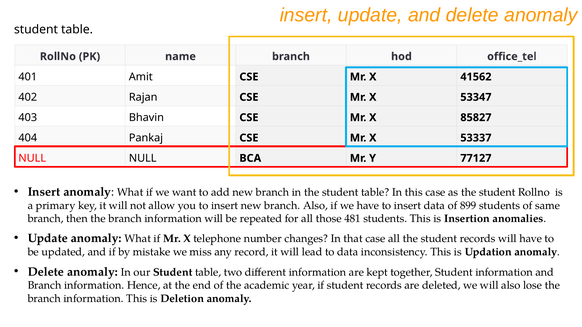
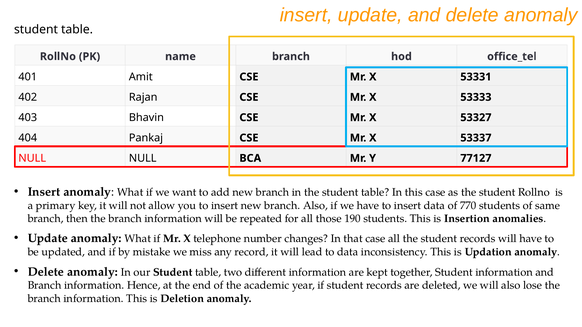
41562: 41562 -> 53331 (476, 77)
53347: 53347 -> 53333 (476, 97)
85827: 85827 -> 53327 (476, 118)
899: 899 -> 770 (468, 206)
481: 481 -> 190 (353, 219)
